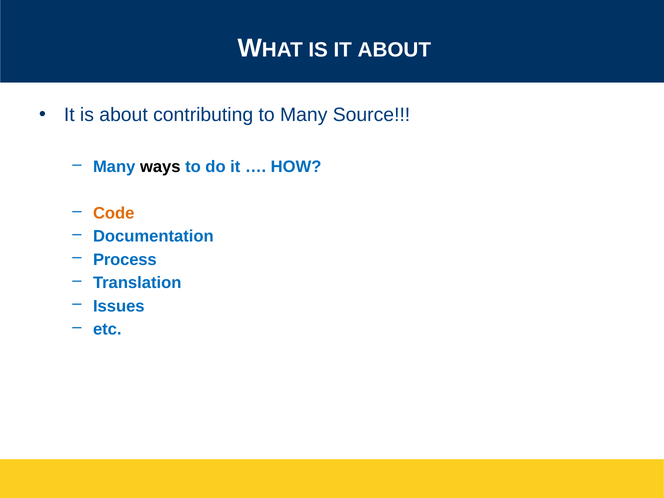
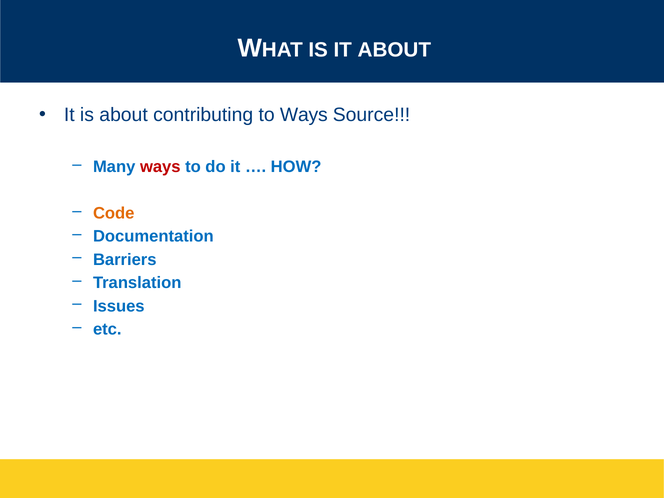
to Many: Many -> Ways (304, 115)
ways colour: black -> red (160, 167)
Process: Process -> Barriers (125, 260)
